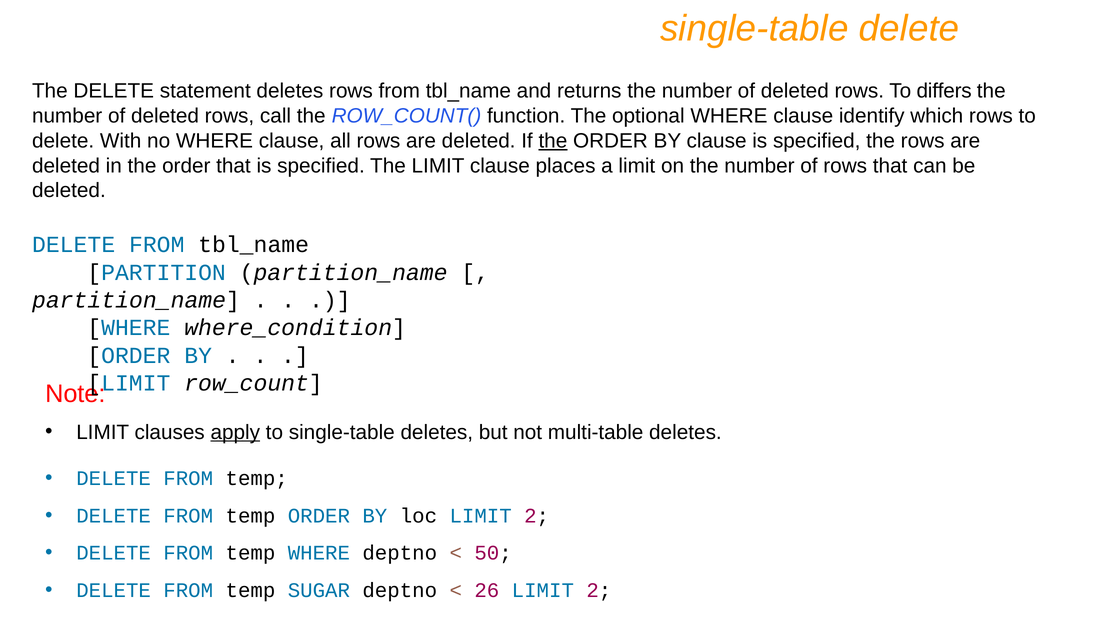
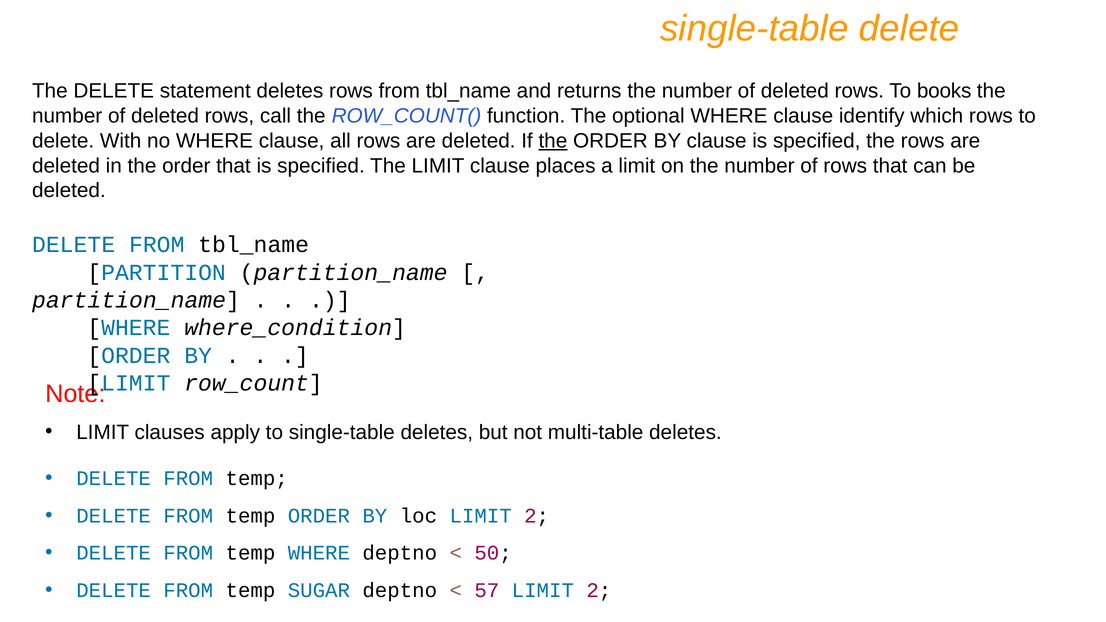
differs: differs -> books (944, 91)
apply underline: present -> none (235, 432)
26: 26 -> 57 (487, 591)
